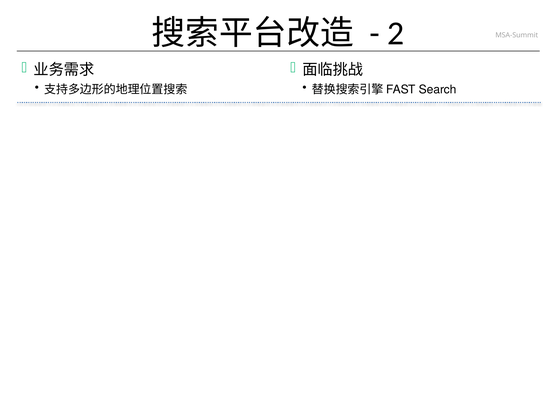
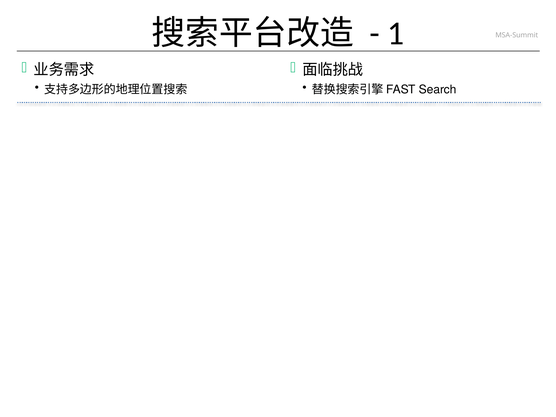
2: 2 -> 1 (396, 33)
